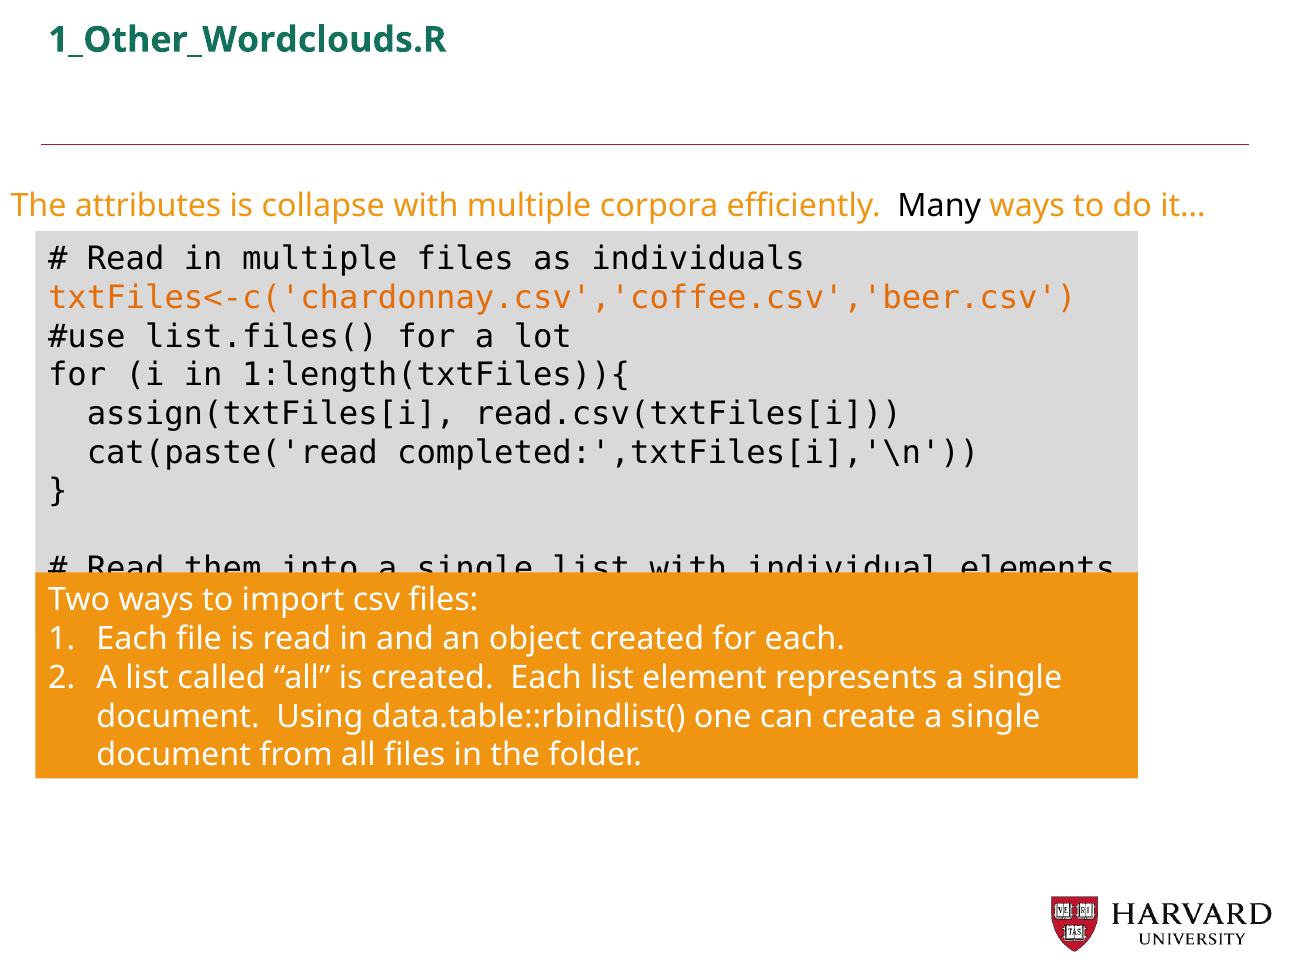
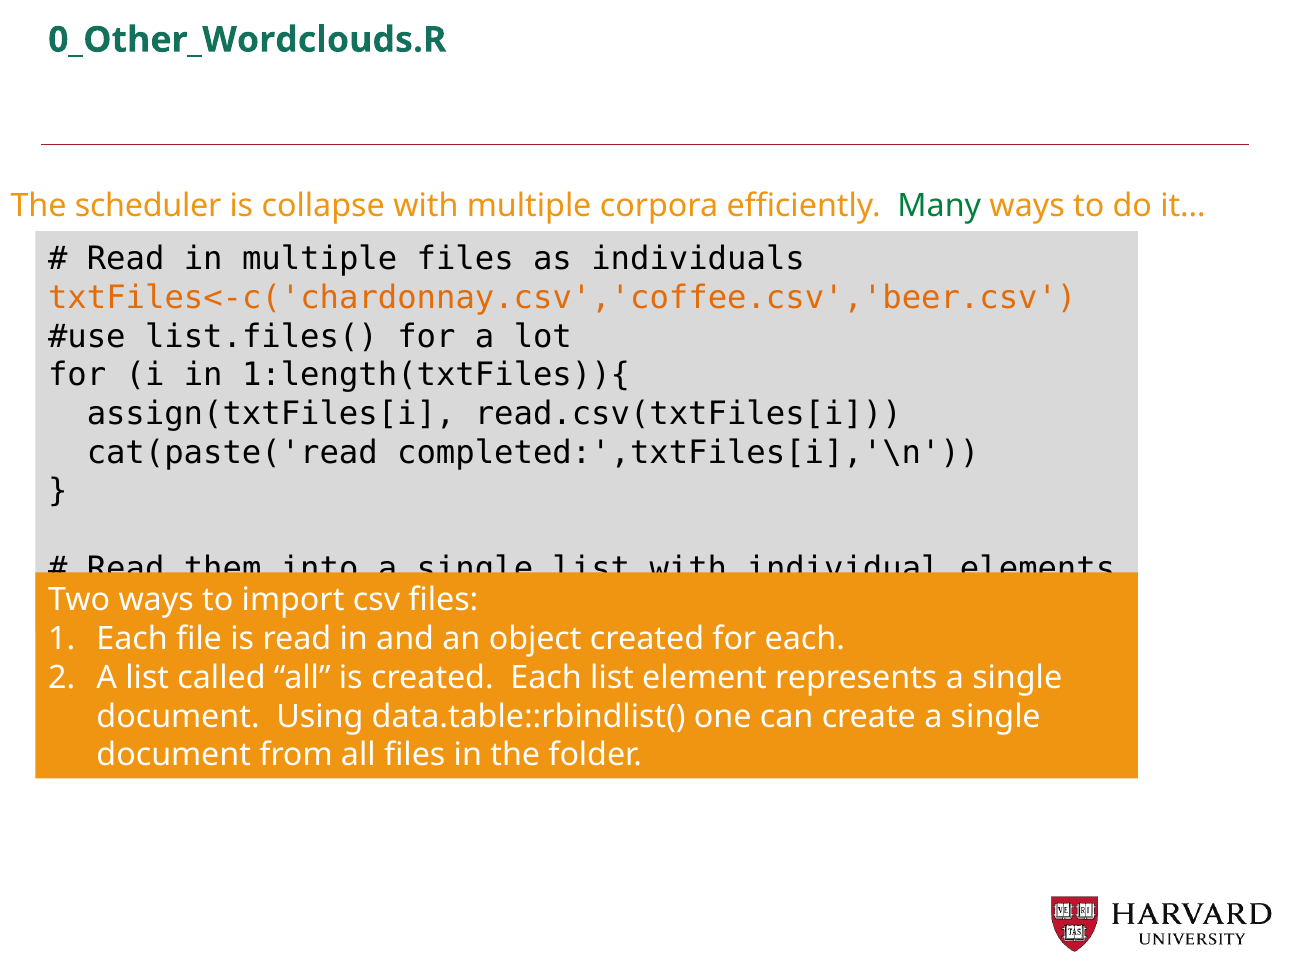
1_Other_Wordclouds.R: 1_Other_Wordclouds.R -> 0_Other_Wordclouds.R (247, 40)
attributes: attributes -> scheduler (148, 206)
Many colour: black -> green (939, 206)
